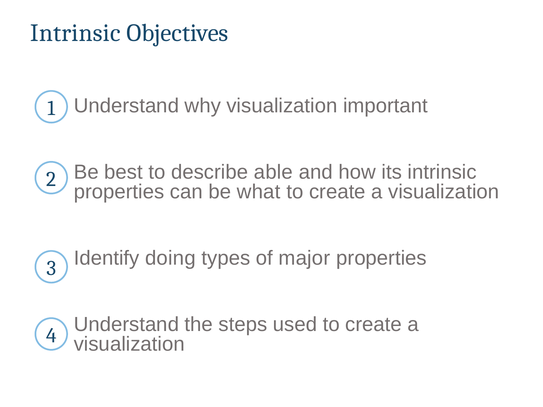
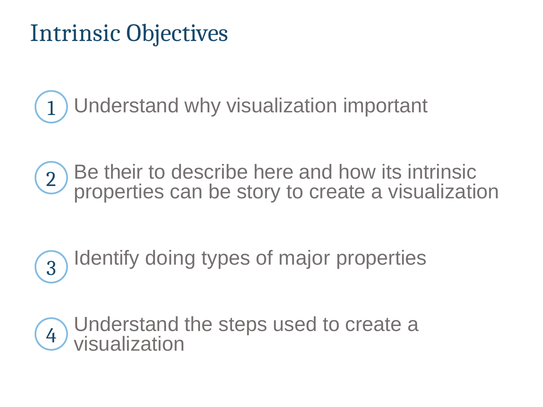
best: best -> their (124, 172)
able: able -> here (274, 172)
what: what -> story (259, 192)
